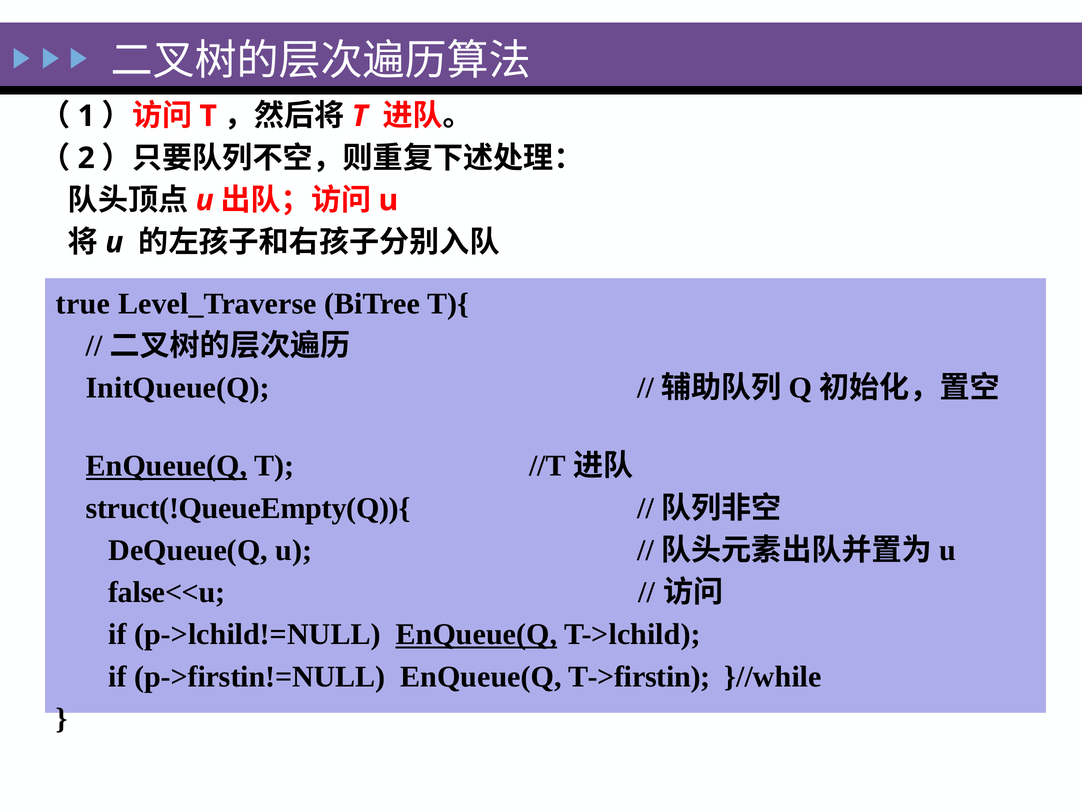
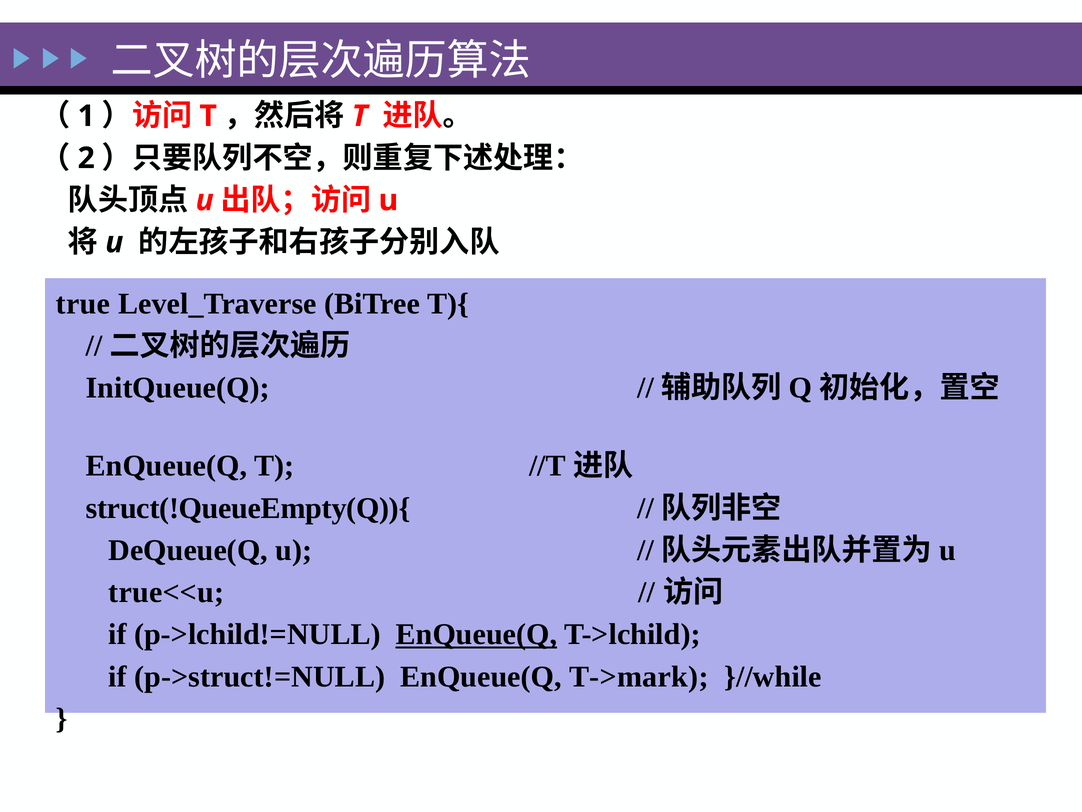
EnQueue(Q underline: present -> none (166, 466)
false<<u: false<<u -> true<<u (166, 592)
p->firstin!=NULL: p->firstin!=NULL -> p->struct!=NULL (260, 676)
T->firstin: T->firstin -> T->mark (639, 676)
